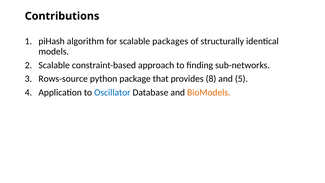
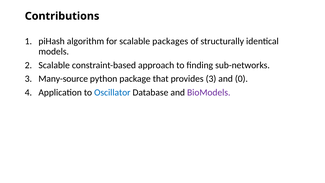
Rows-source: Rows-source -> Many-source (63, 79)
provides 8: 8 -> 3 (211, 79)
5: 5 -> 0 (241, 79)
BioModels colour: orange -> purple (209, 92)
